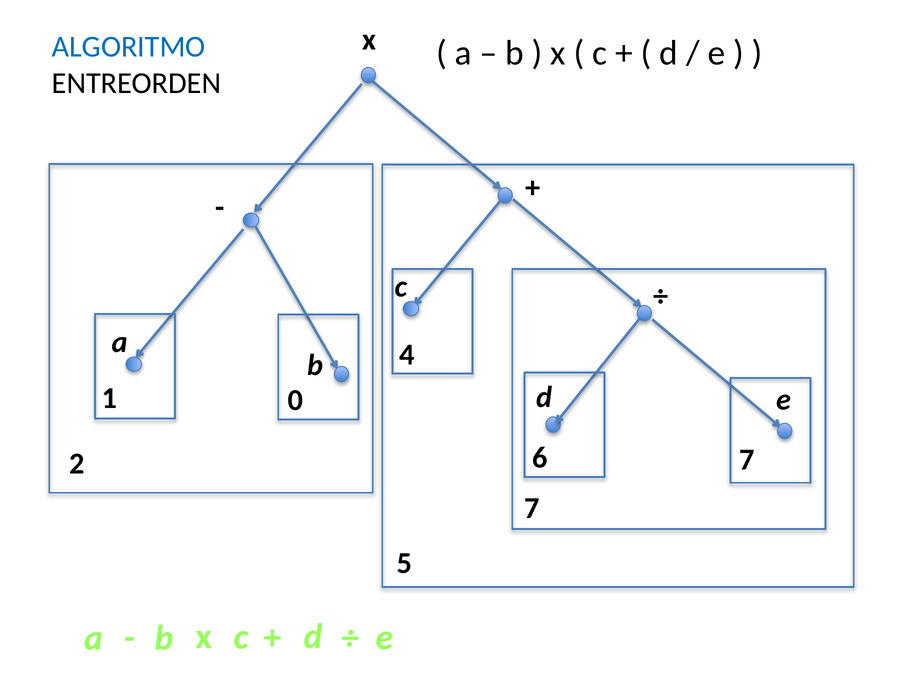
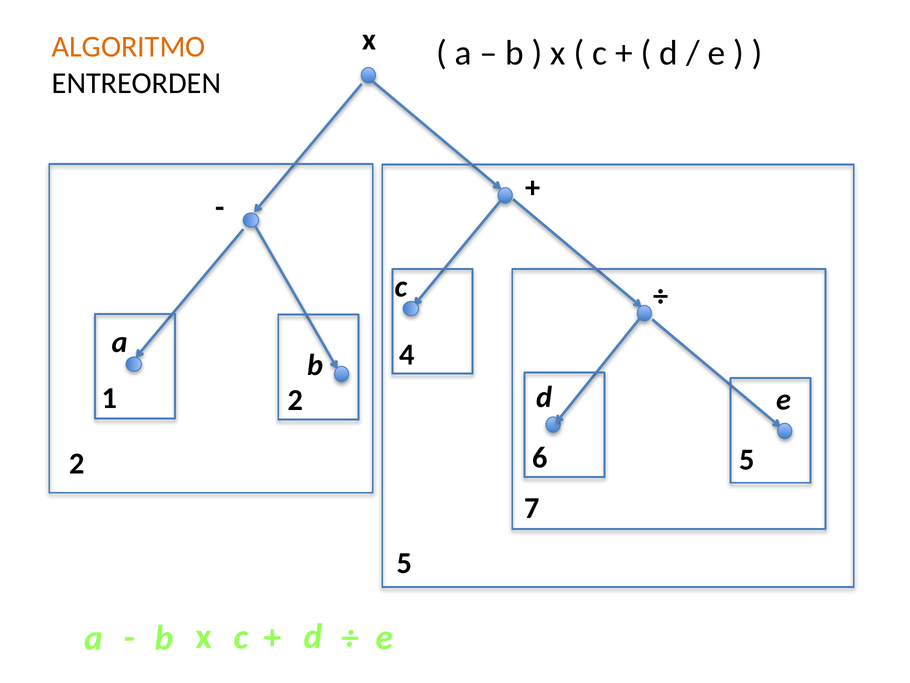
ALGORITMO colour: blue -> orange (129, 47)
1 0: 0 -> 2 (295, 400)
6 7: 7 -> 5 (747, 459)
